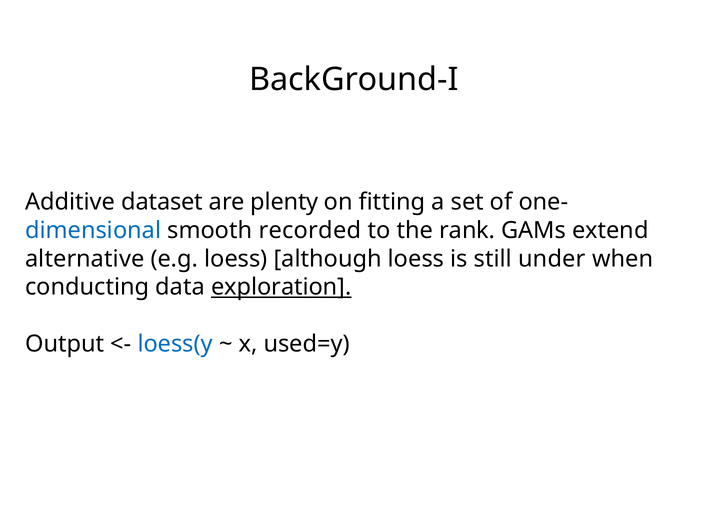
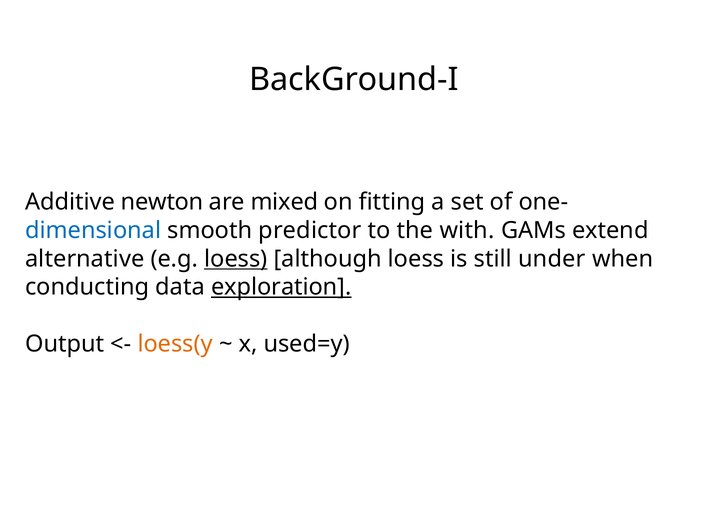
dataset: dataset -> newton (162, 202)
plenty: plenty -> mixed (284, 202)
recorded: recorded -> predictor (310, 231)
rank: rank -> with (467, 231)
loess underline: none -> present (236, 259)
loess(y colour: blue -> orange (175, 344)
